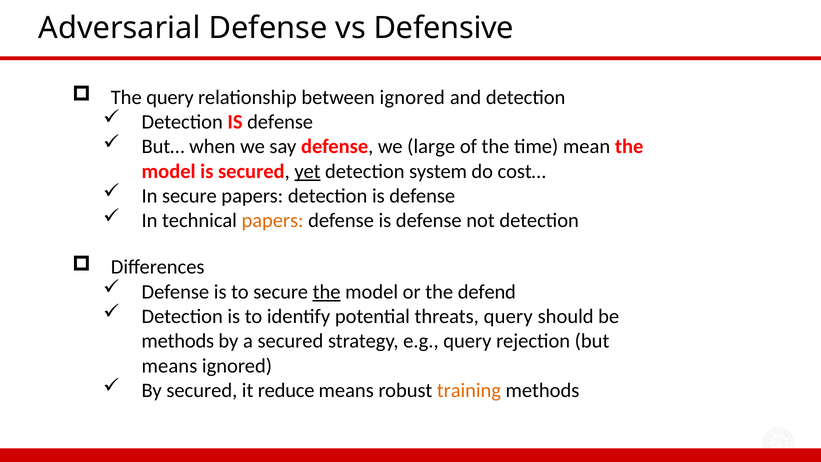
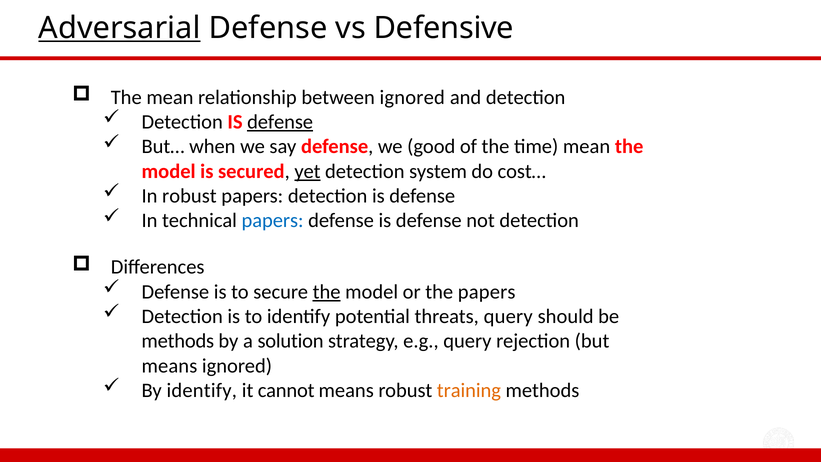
Adversarial underline: none -> present (120, 28)
The query: query -> mean (170, 97)
defense underline: none -> present (280, 122)
large: large -> good (431, 147)
In secure: secure -> robust (189, 196)
papers colour: orange -> blue (273, 220)
the defend: defend -> papers (487, 292)
a secured: secured -> solution (291, 341)
By secured: secured -> identify (202, 390)
reduce: reduce -> cannot (286, 390)
